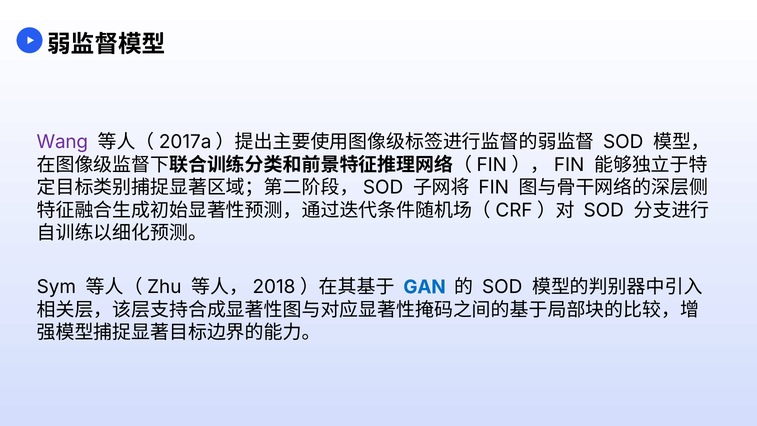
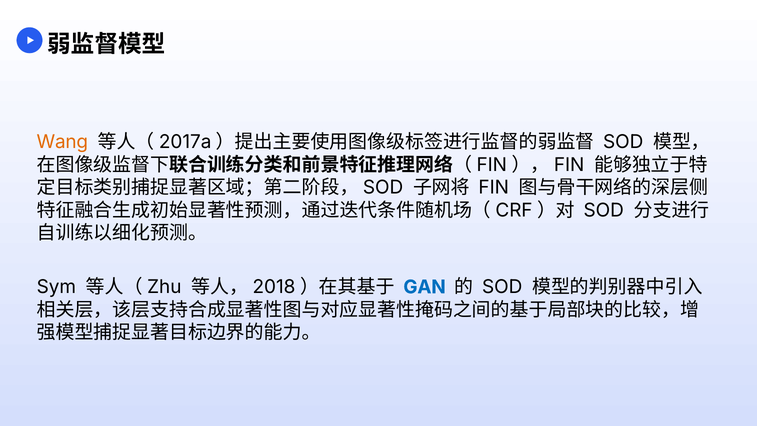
Wang colour: purple -> orange (62, 142)
